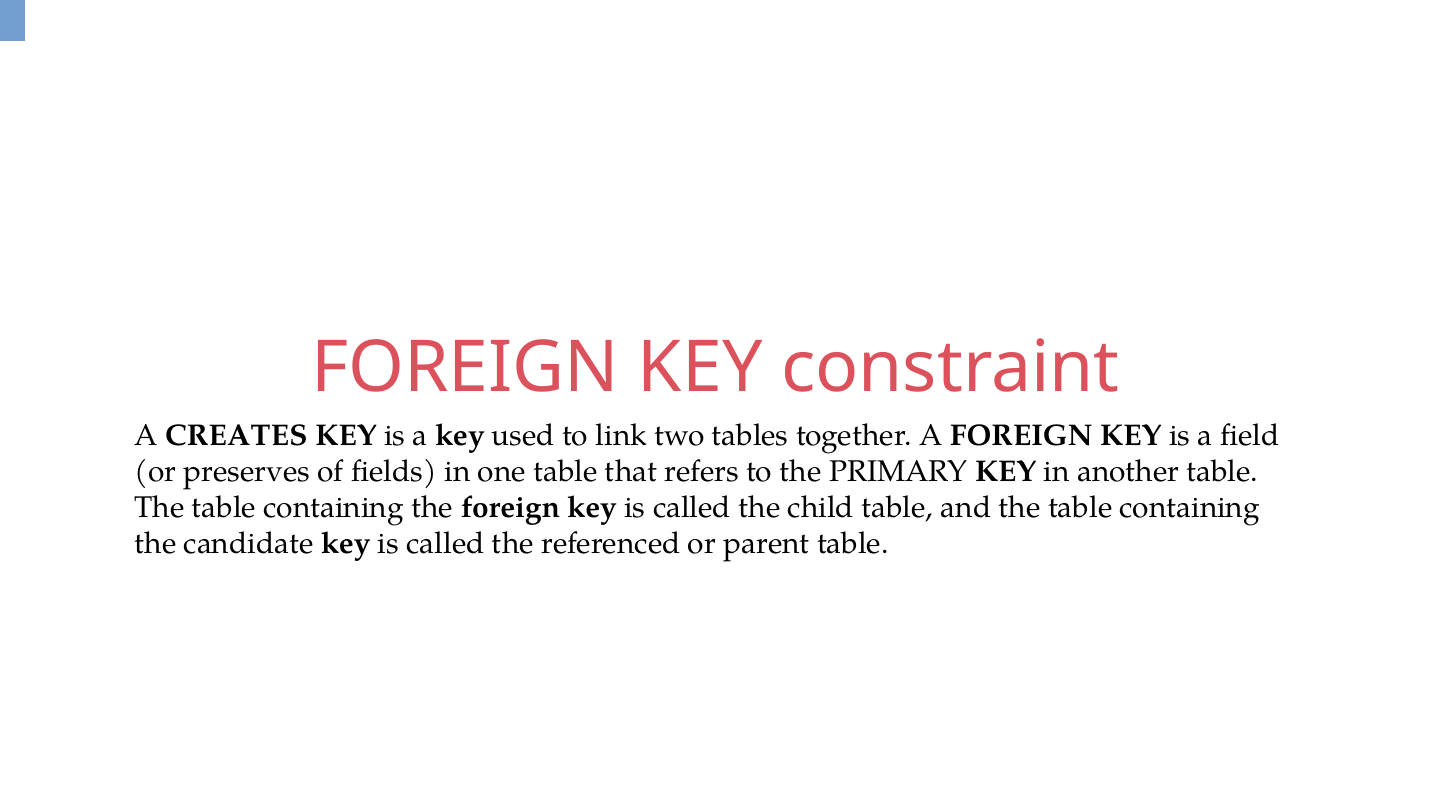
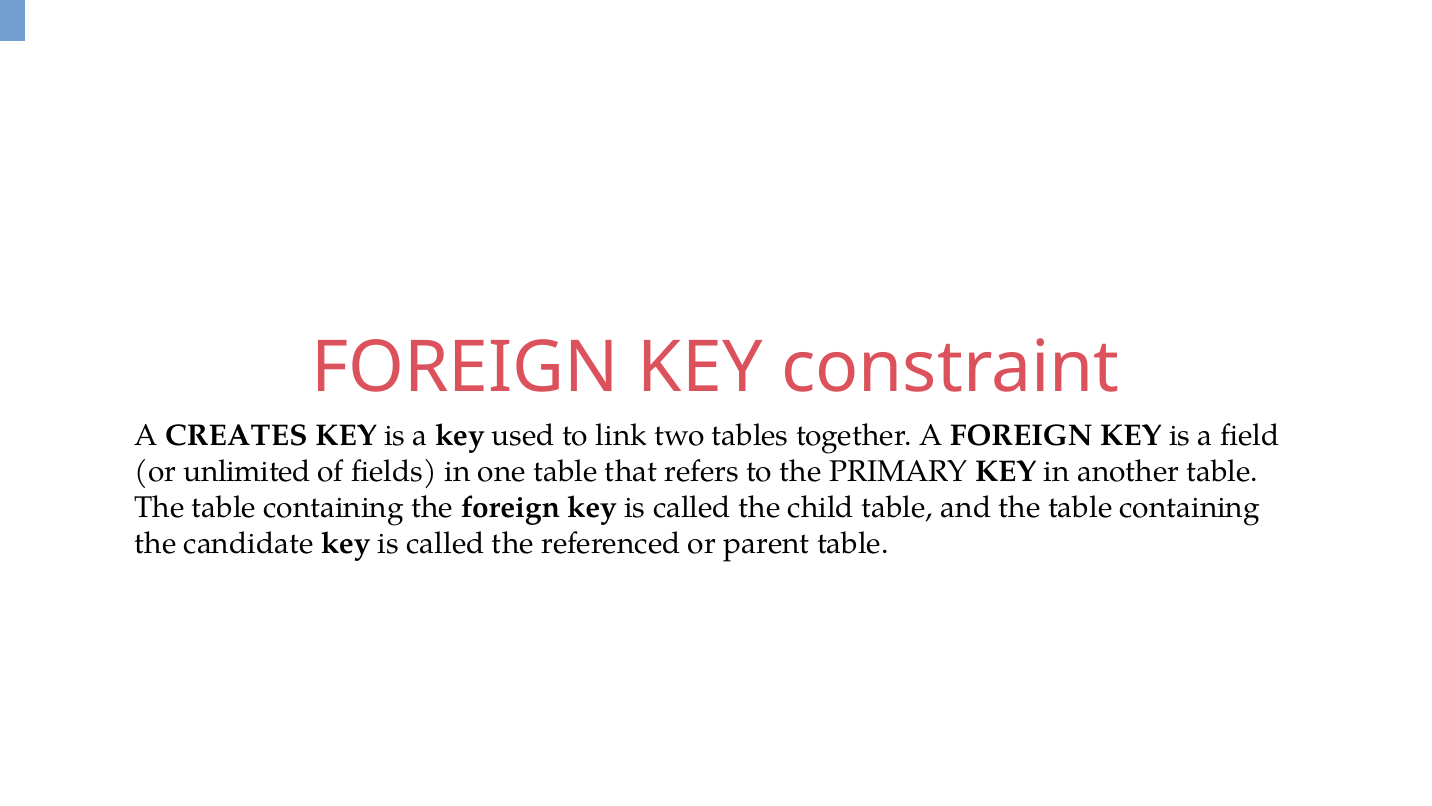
preserves: preserves -> unlimited (247, 471)
